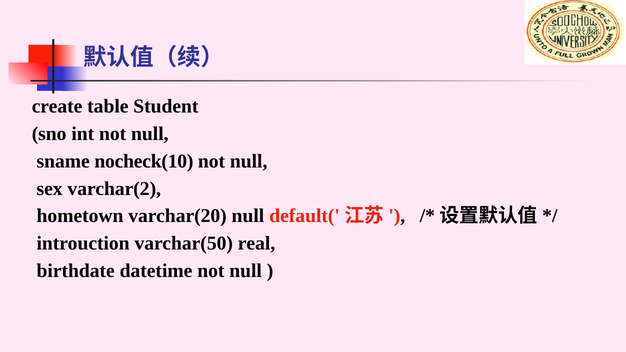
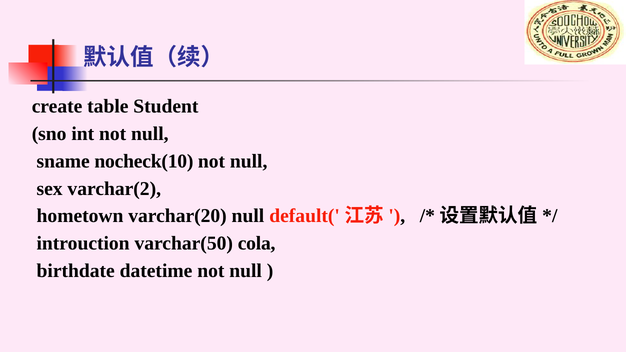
real: real -> cola (257, 243)
